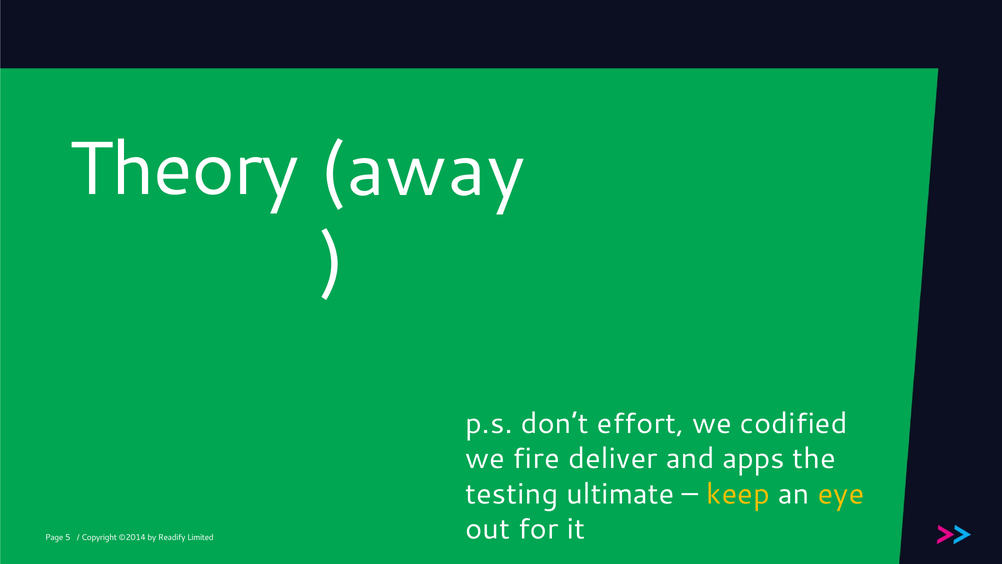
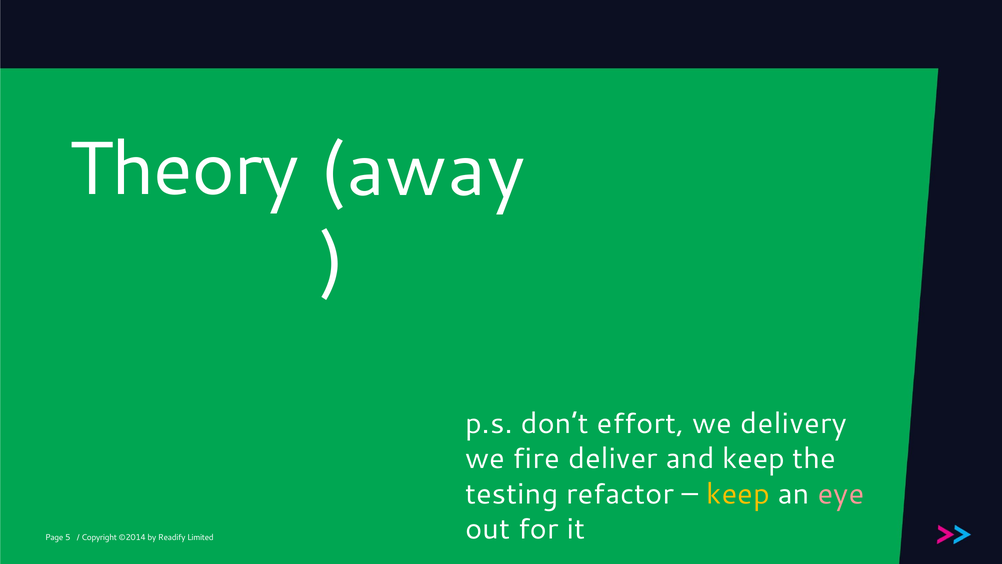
codified: codified -> delivery (794, 424)
and apps: apps -> keep (754, 459)
ultimate: ultimate -> refactor (620, 494)
eye colour: yellow -> pink (841, 494)
